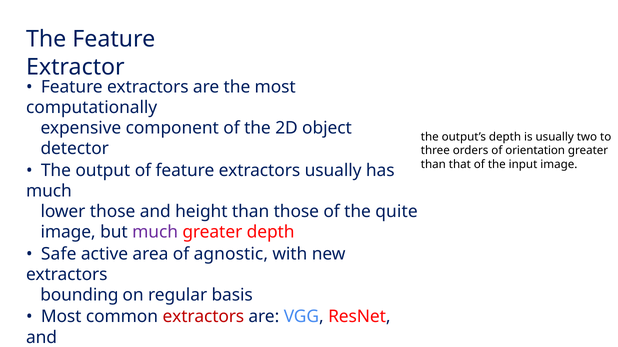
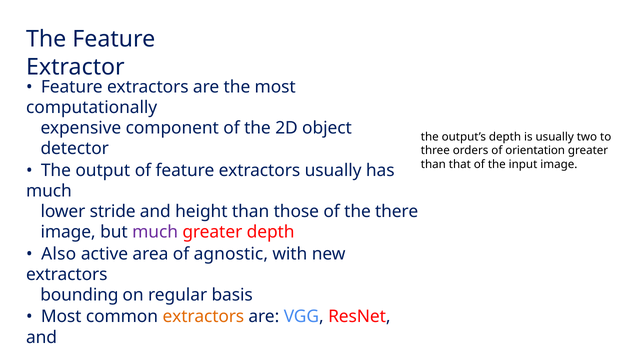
lower those: those -> stride (113, 212)
quite: quite -> there (397, 212)
Safe: Safe -> Also (59, 254)
extractors colour: red -> orange (203, 317)
